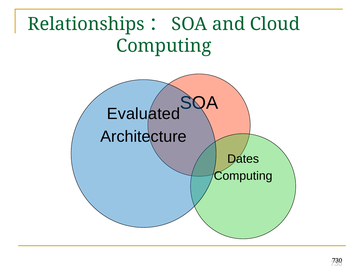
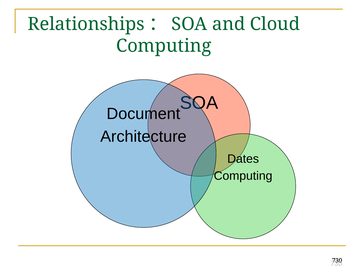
Evaluated: Evaluated -> Document (144, 114)
